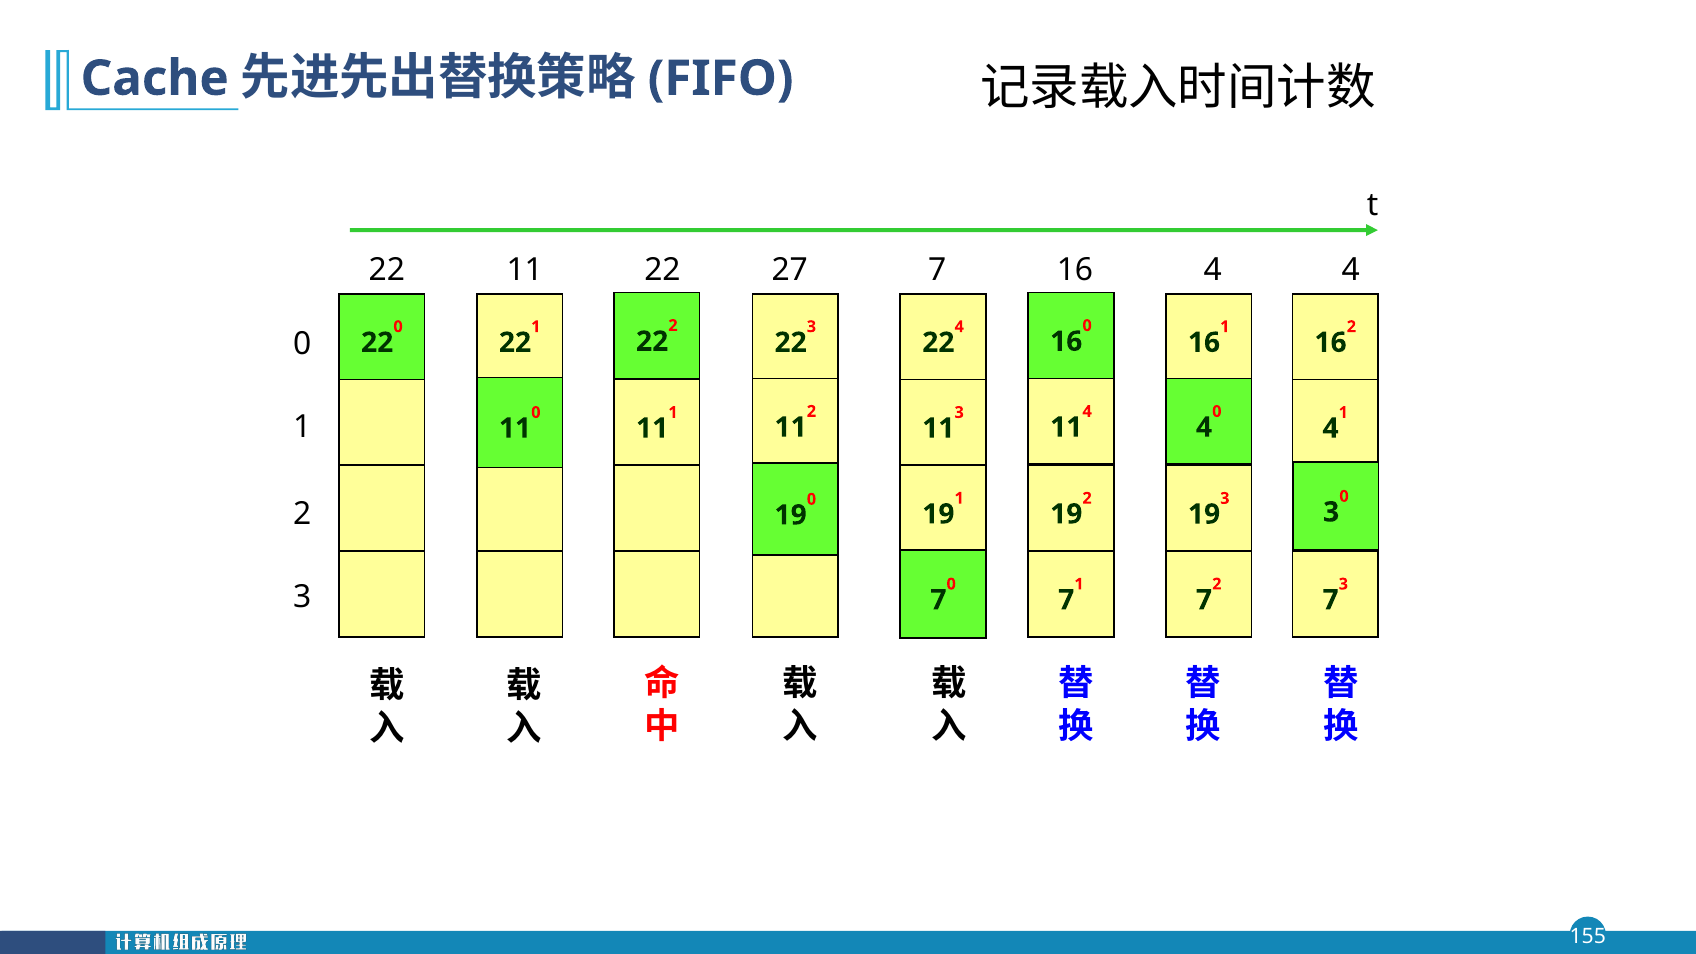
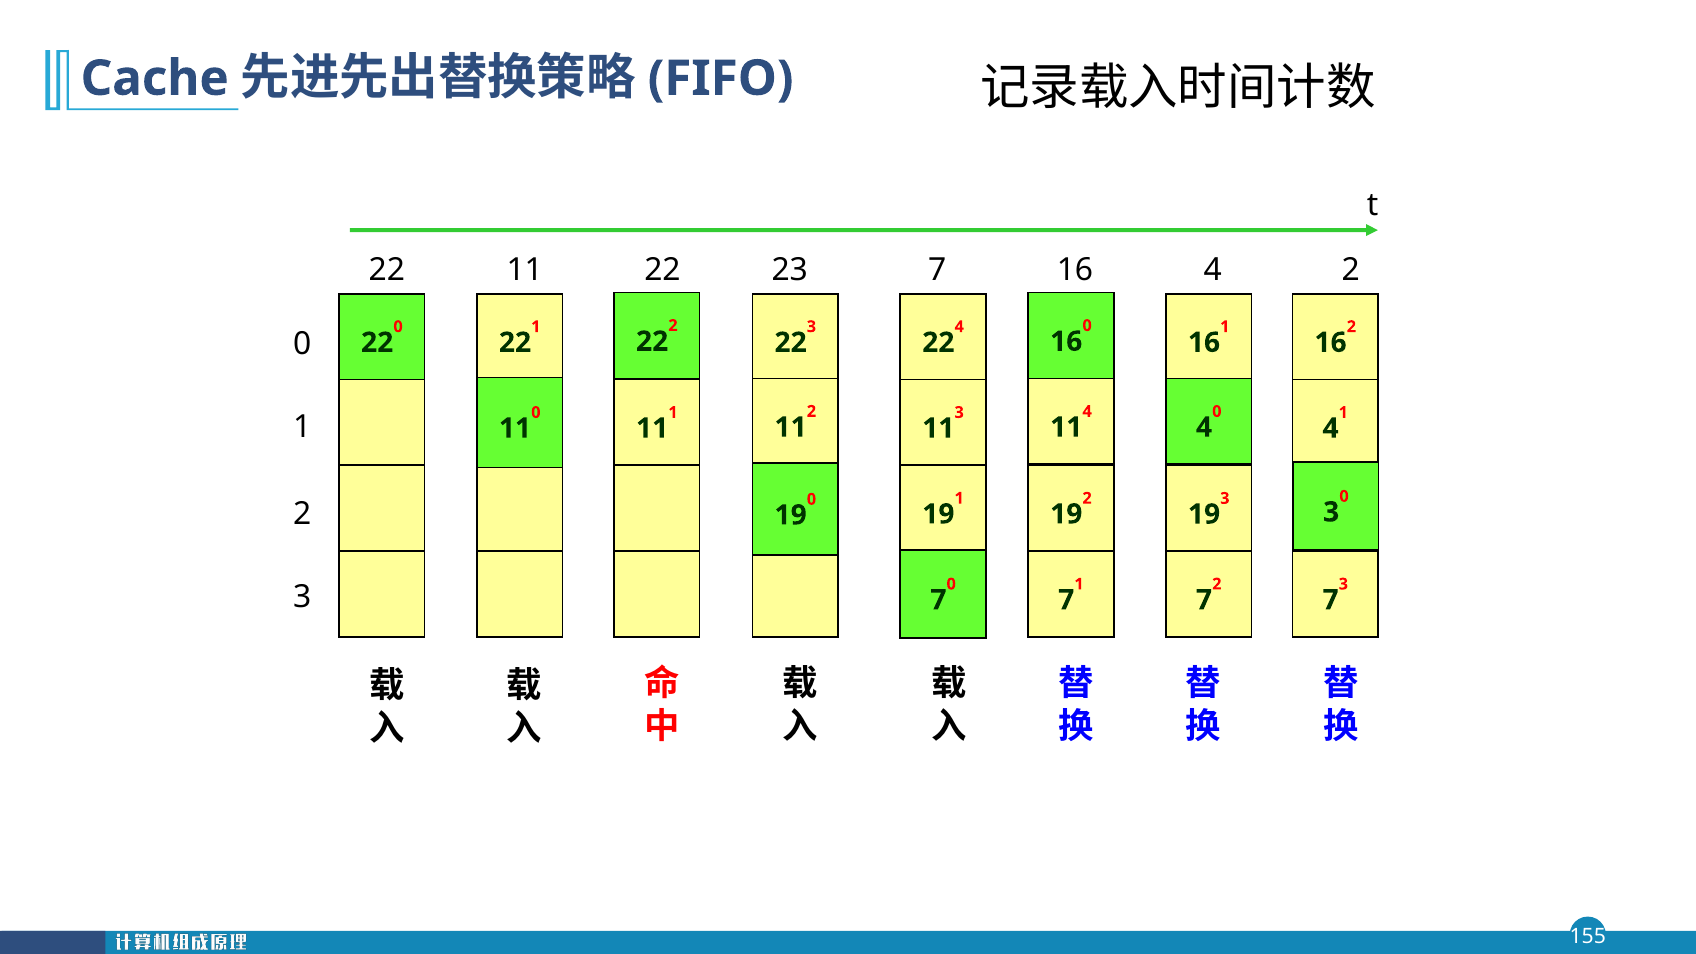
27: 27 -> 23 (790, 270)
4 4: 4 -> 2 (1351, 270)
